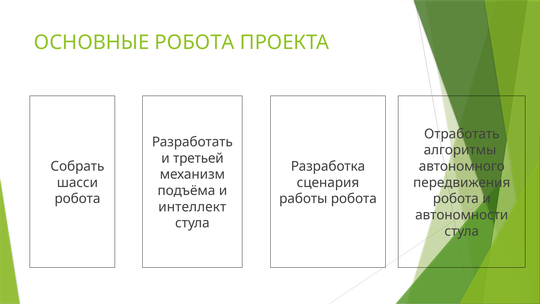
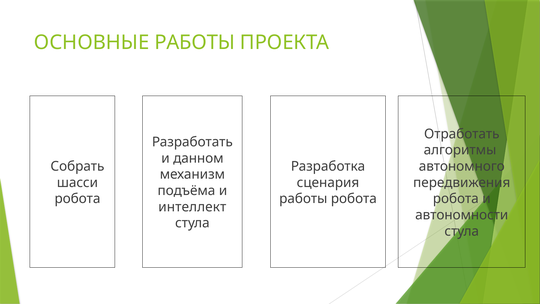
ОСНОВНЫЕ РОБОТА: РОБОТА -> РАБОТЫ (195, 43)
третьей: третьей -> данном (198, 158)
